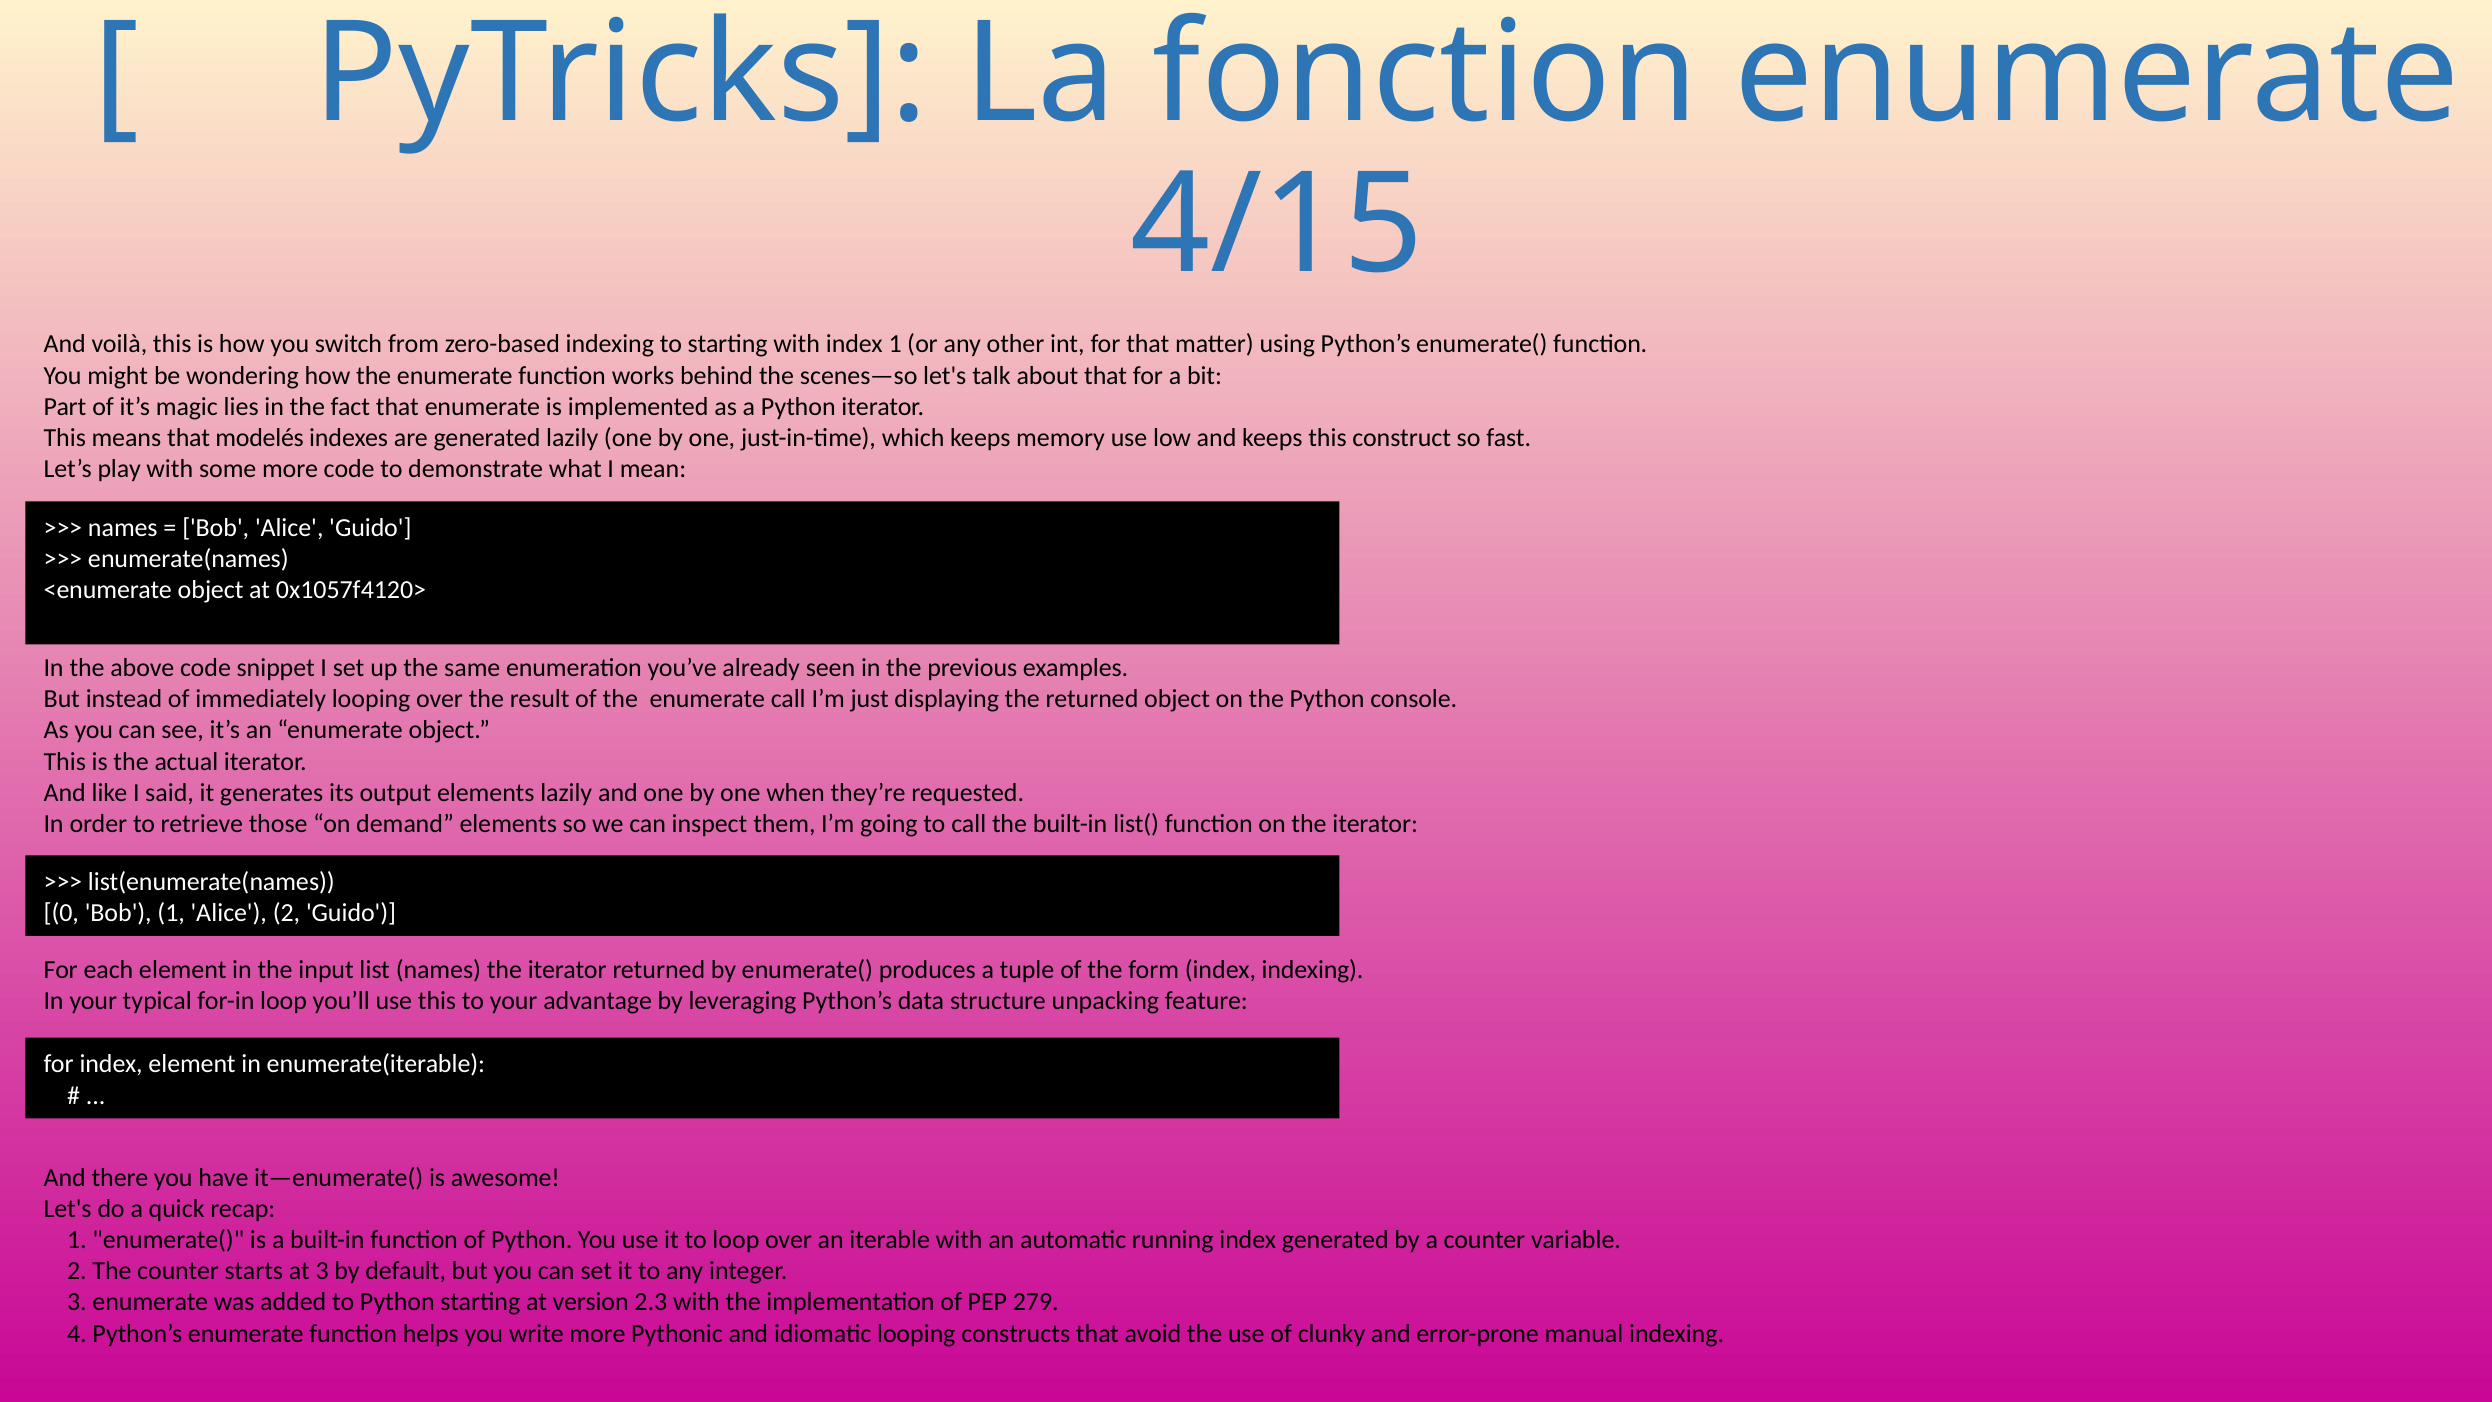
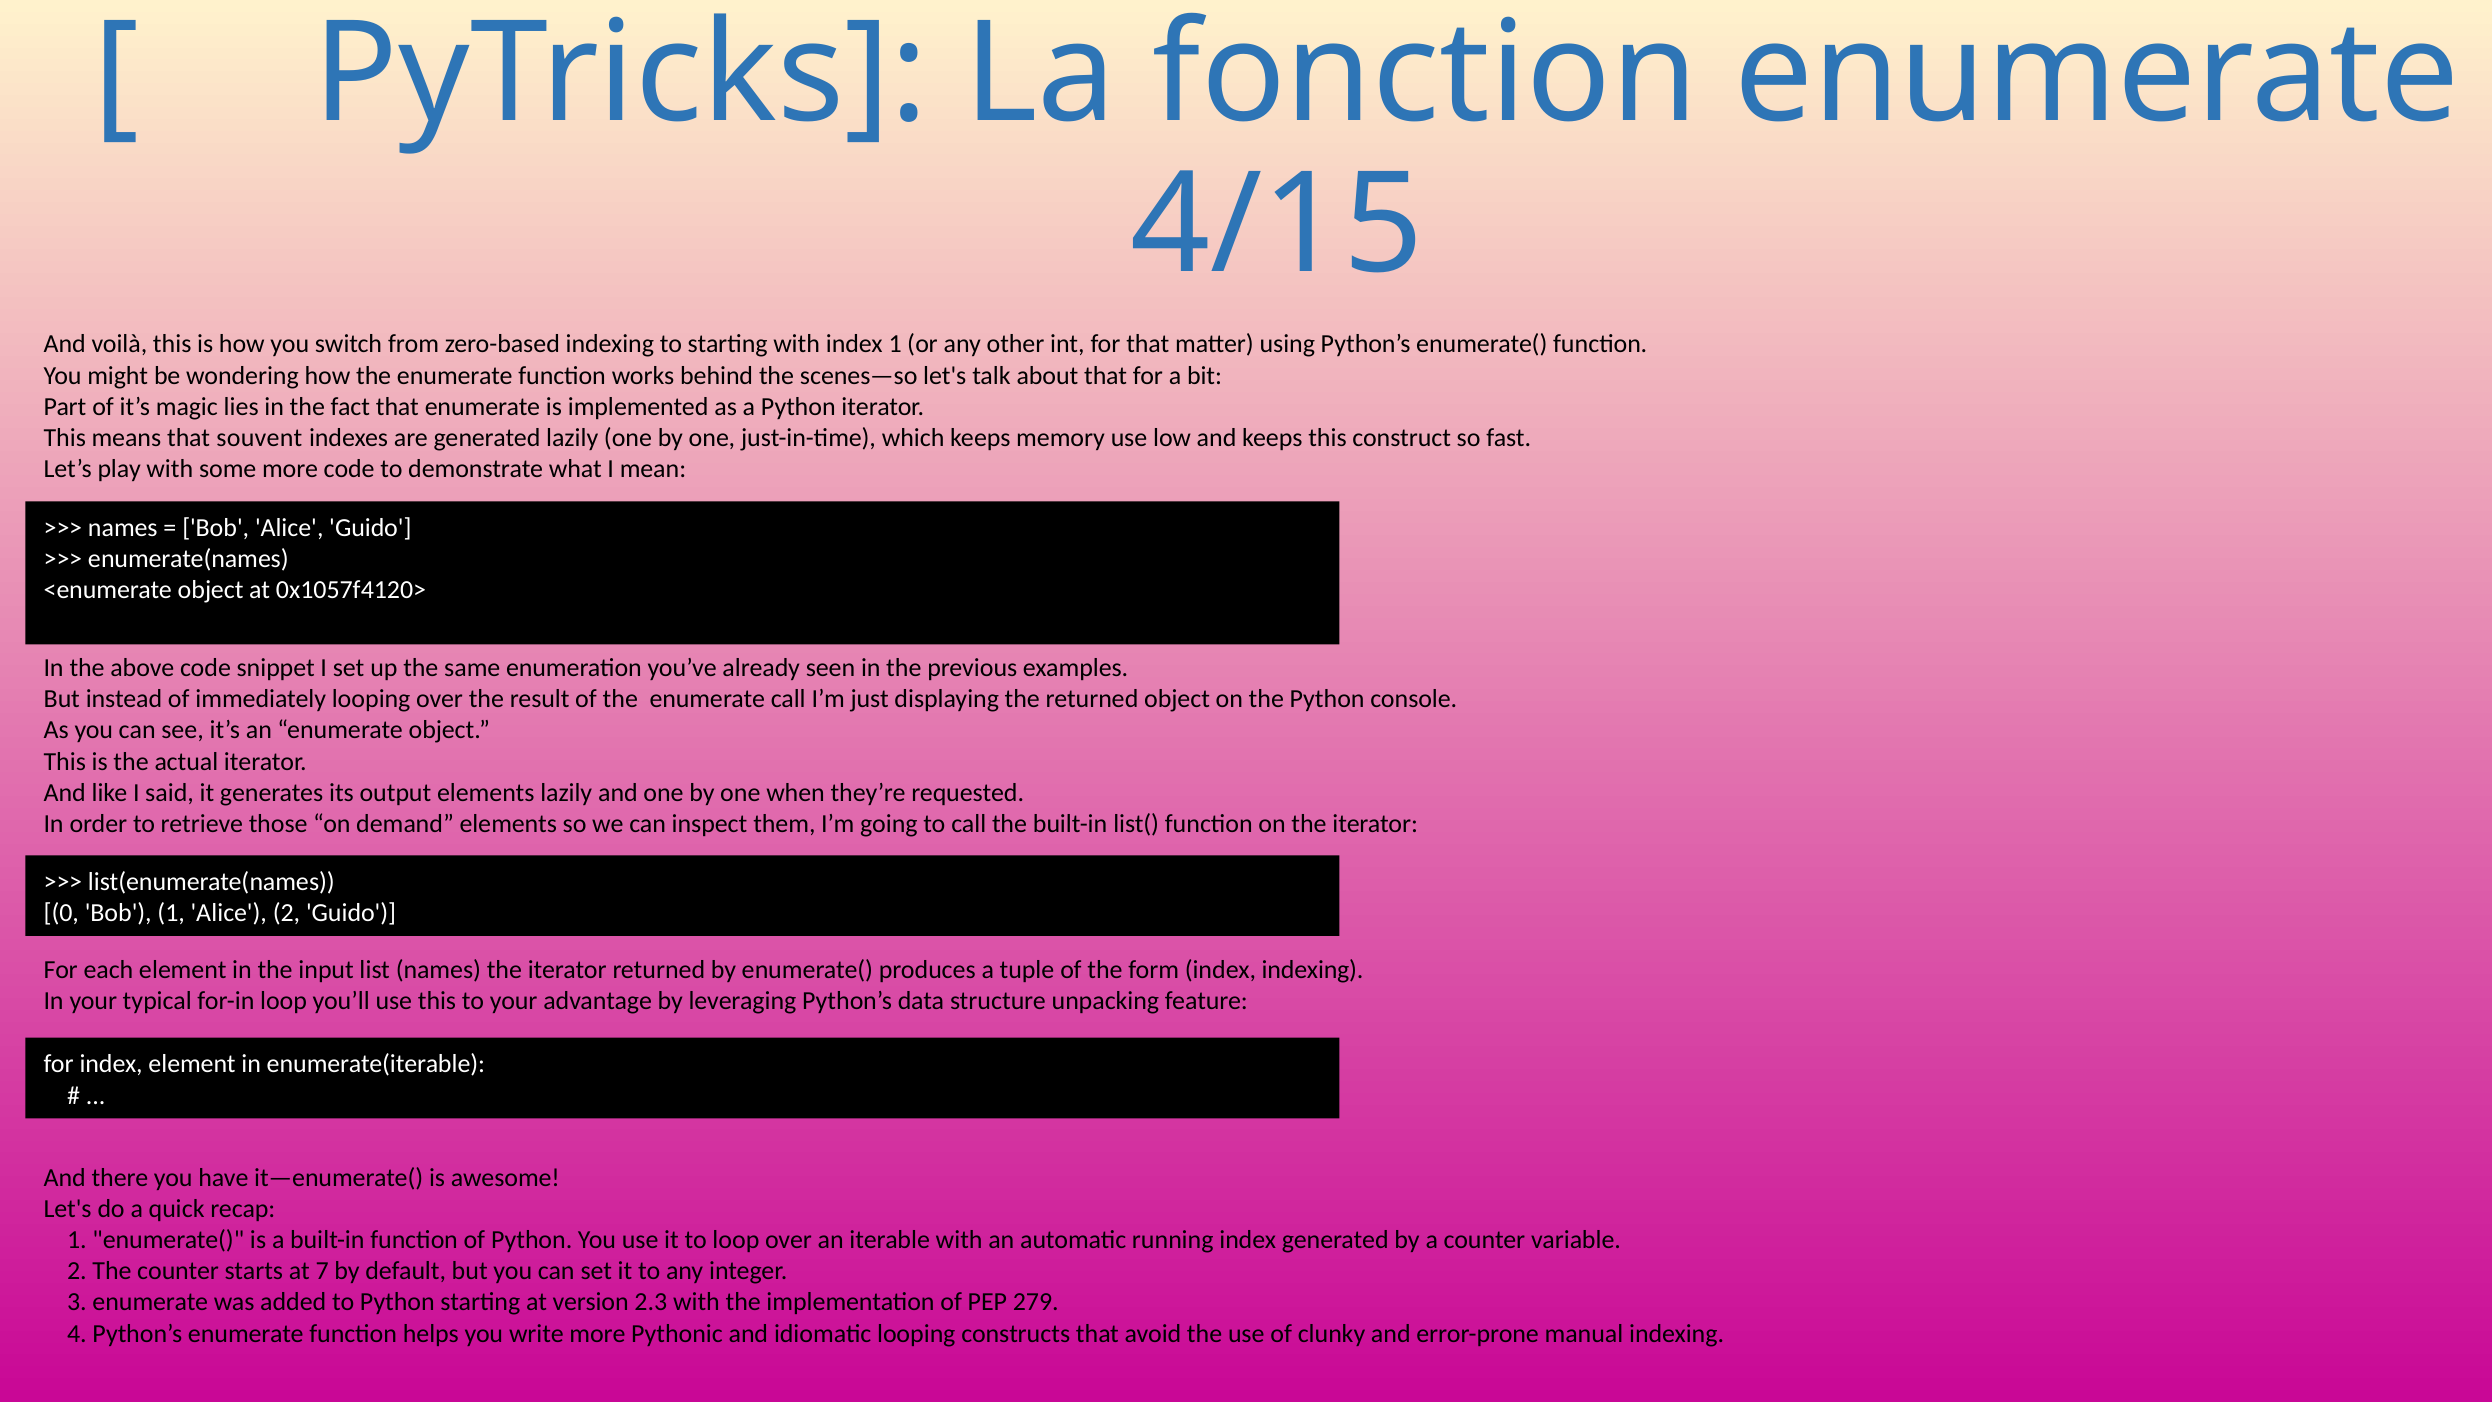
modelés: modelés -> souvent (259, 438)
at 3: 3 -> 7 (322, 1271)
